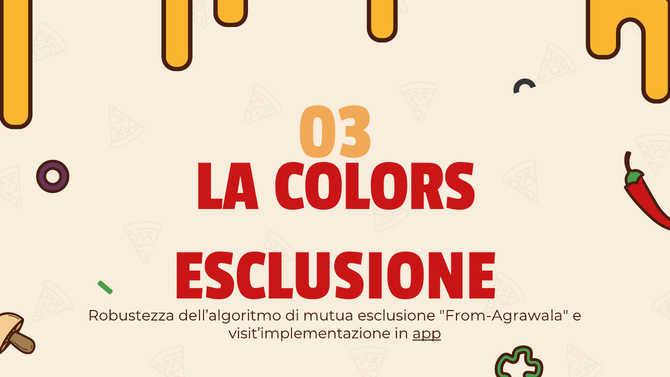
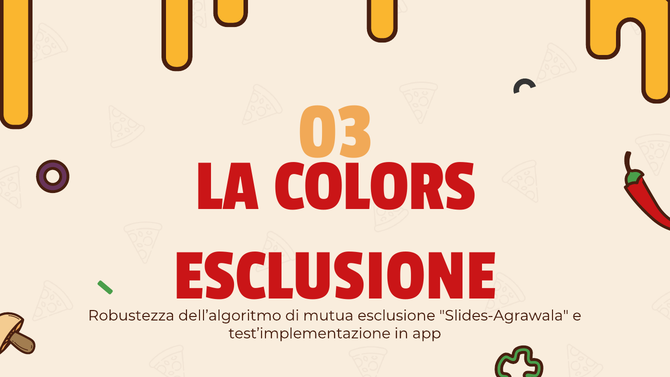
From-Agrawala: From-Agrawala -> Slides-Agrawala (504, 315)
visit’implementazione: visit’implementazione -> test’implementazione (310, 333)
app underline: present -> none (427, 333)
